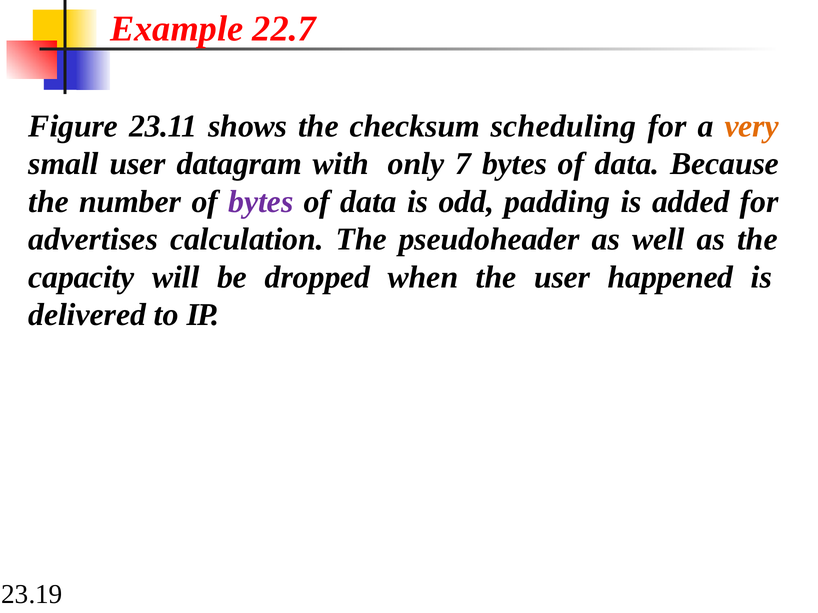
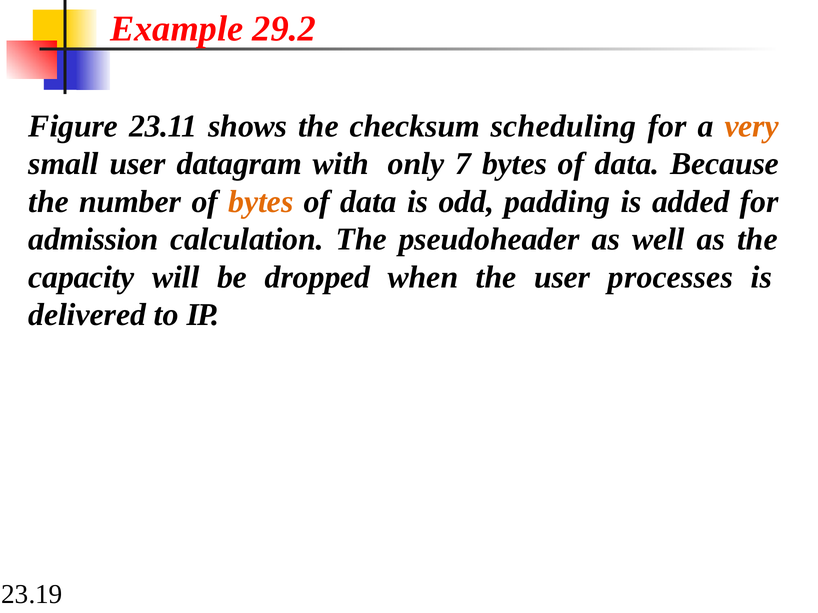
22.7: 22.7 -> 29.2 (284, 29)
bytes colour: purple -> orange (261, 202)
advertises: advertises -> admission (93, 240)
happened: happened -> processes (670, 277)
